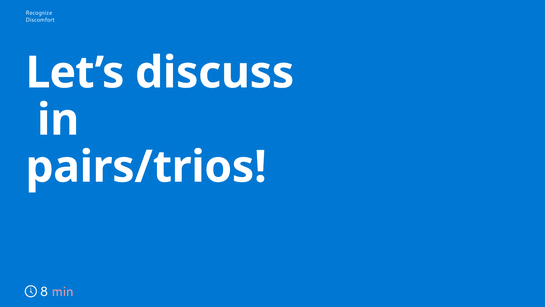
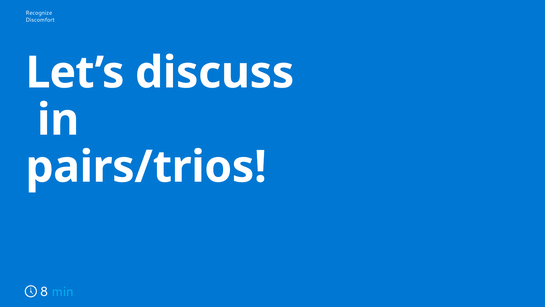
min colour: pink -> light blue (63, 291)
